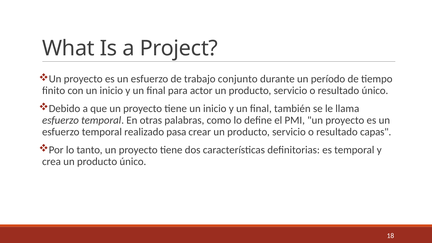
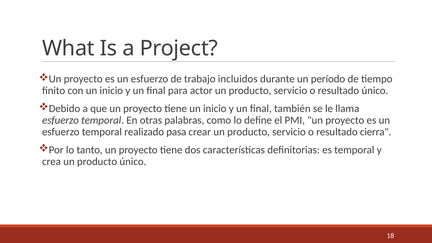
conjunto: conjunto -> incluidos (238, 79)
capas: capas -> cierra (376, 132)
